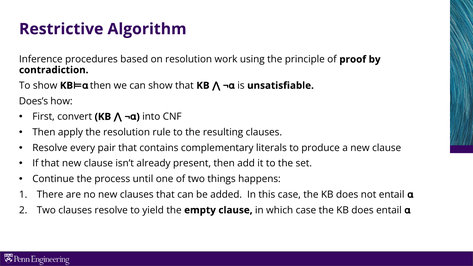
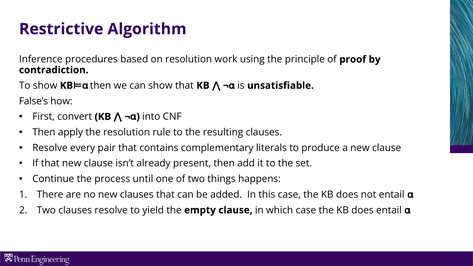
Does’s: Does’s -> False’s (33, 101)
